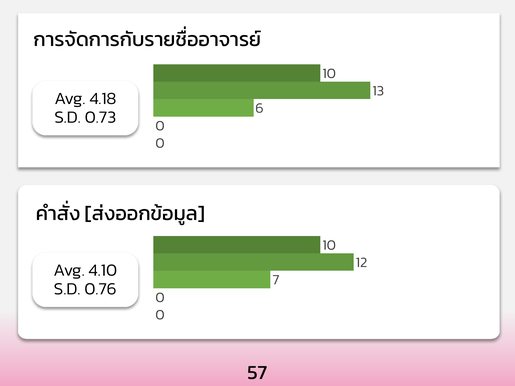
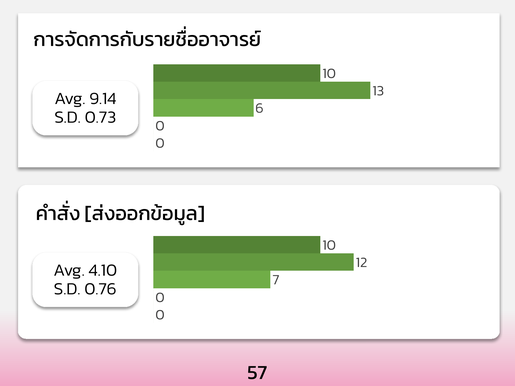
4.18: 4.18 -> 9.14 (103, 99)
